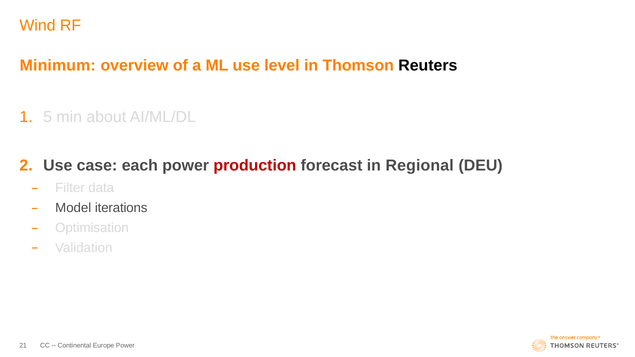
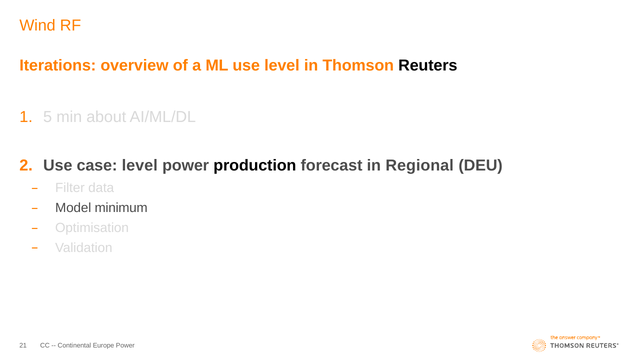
Minimum: Minimum -> Iterations (58, 66)
case each: each -> level (140, 166)
production colour: red -> black (255, 166)
iterations: iterations -> minimum (121, 208)
